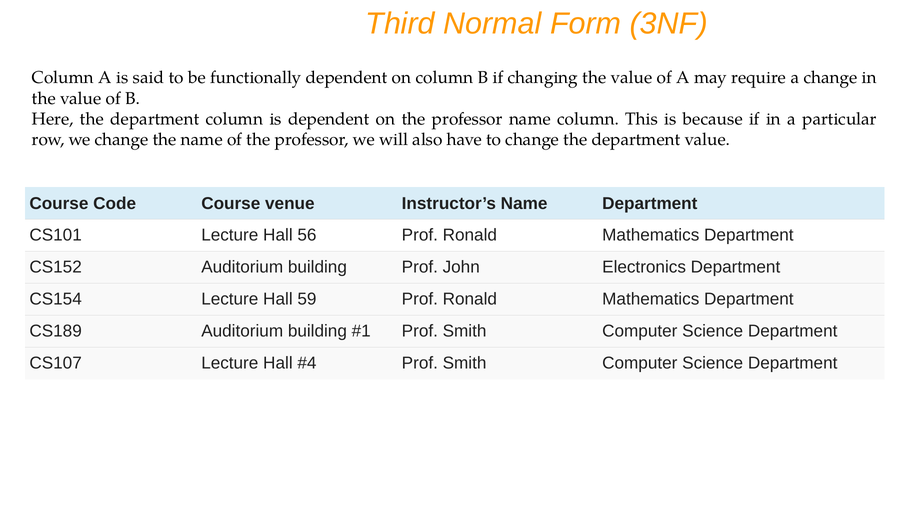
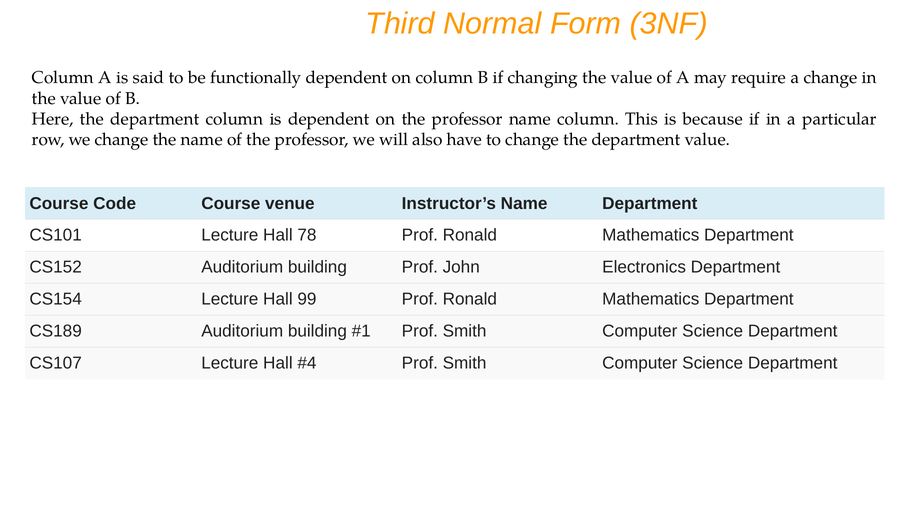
56: 56 -> 78 (307, 235)
59: 59 -> 99 (307, 299)
